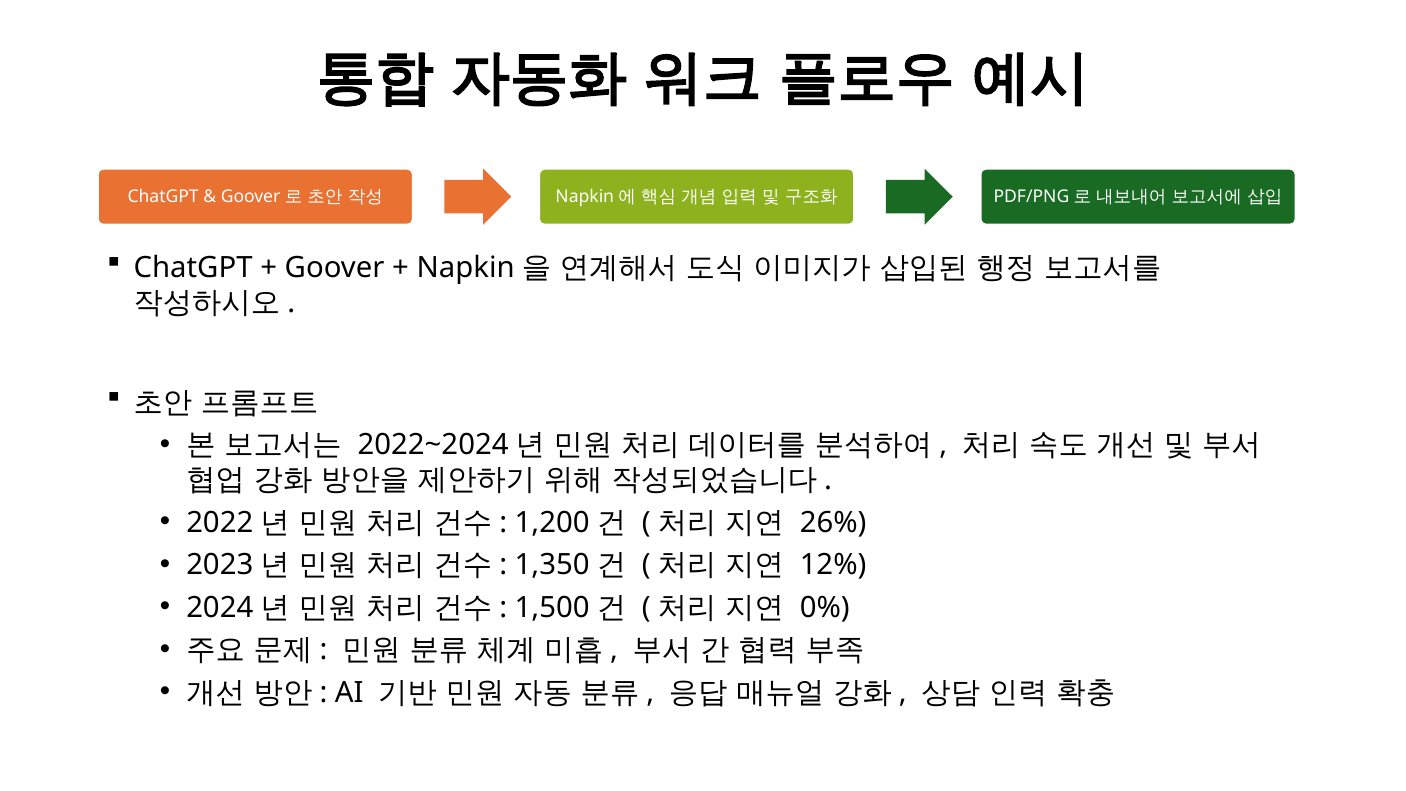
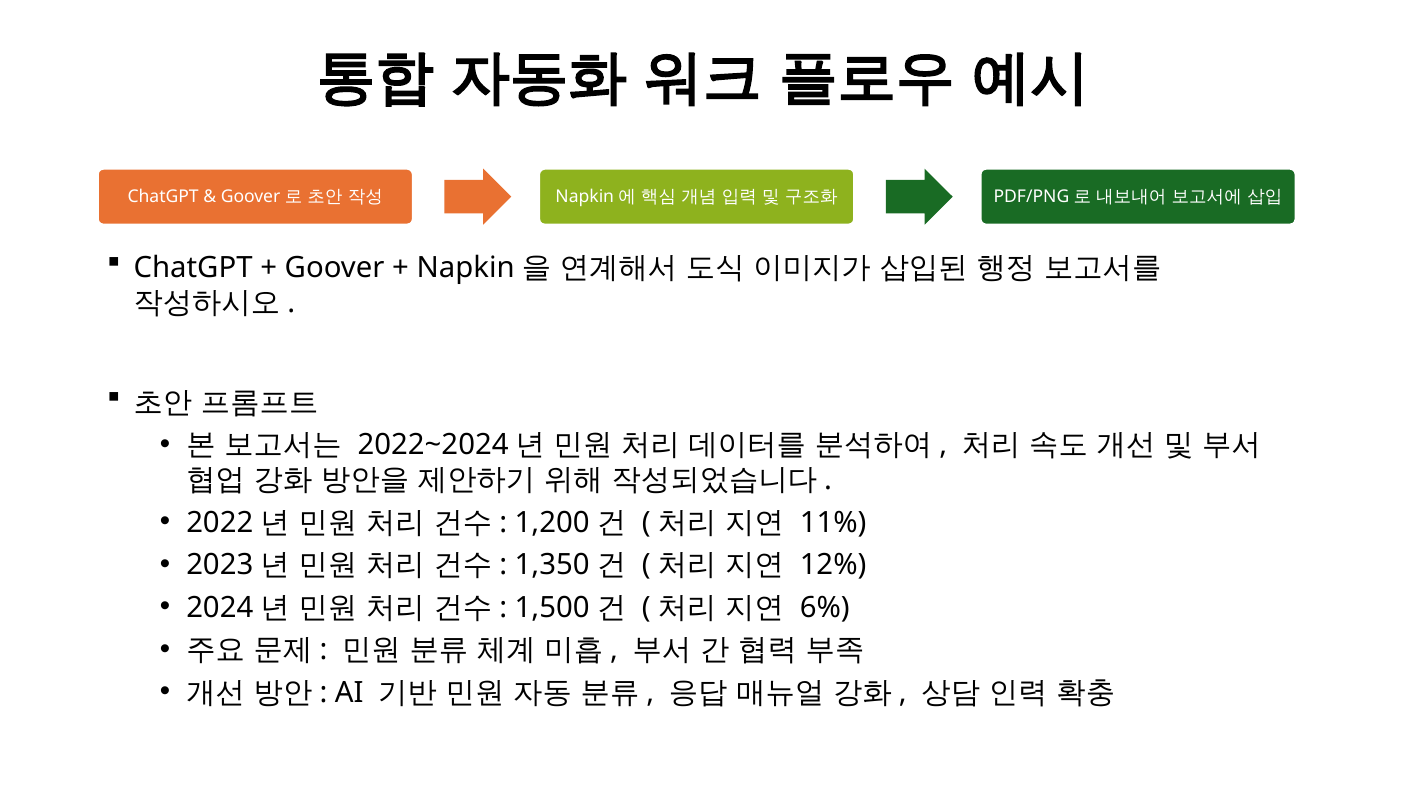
26%: 26% -> 11% (833, 523)
0%: 0% -> 6% (825, 607)
